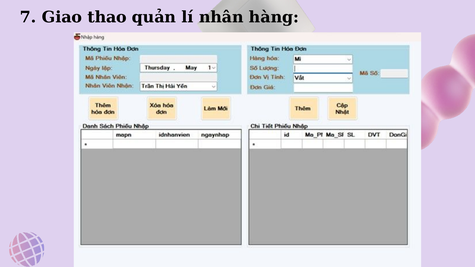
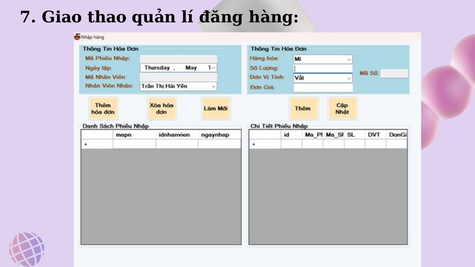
nhân: nhân -> đăng (221, 17)
